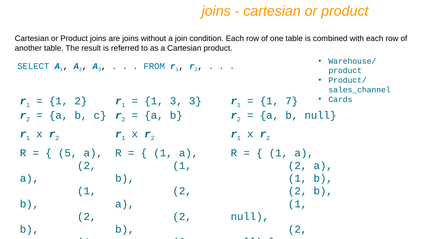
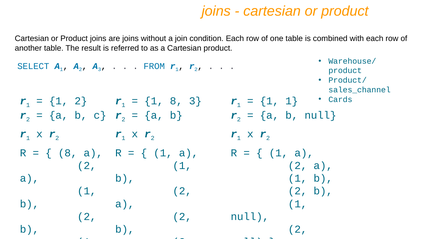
1 3: 3 -> 8 (176, 101)
1 7: 7 -> 1 (292, 101)
5: 5 -> 8 (68, 153)
